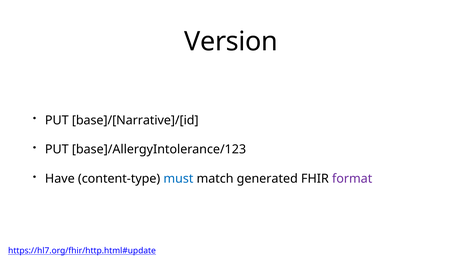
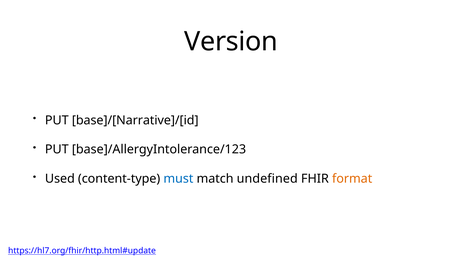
Have: Have -> Used (60, 179)
generated: generated -> undefined (267, 179)
format colour: purple -> orange (352, 179)
